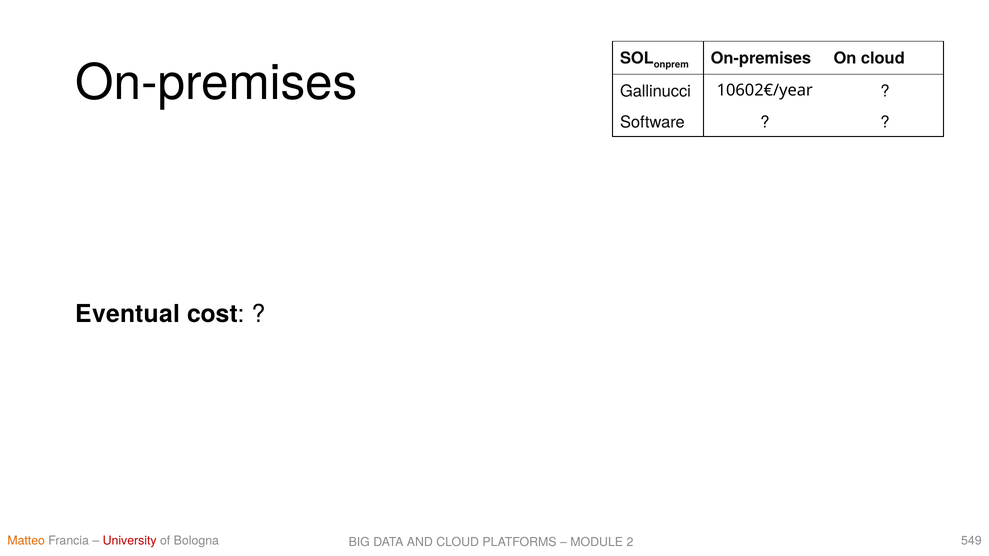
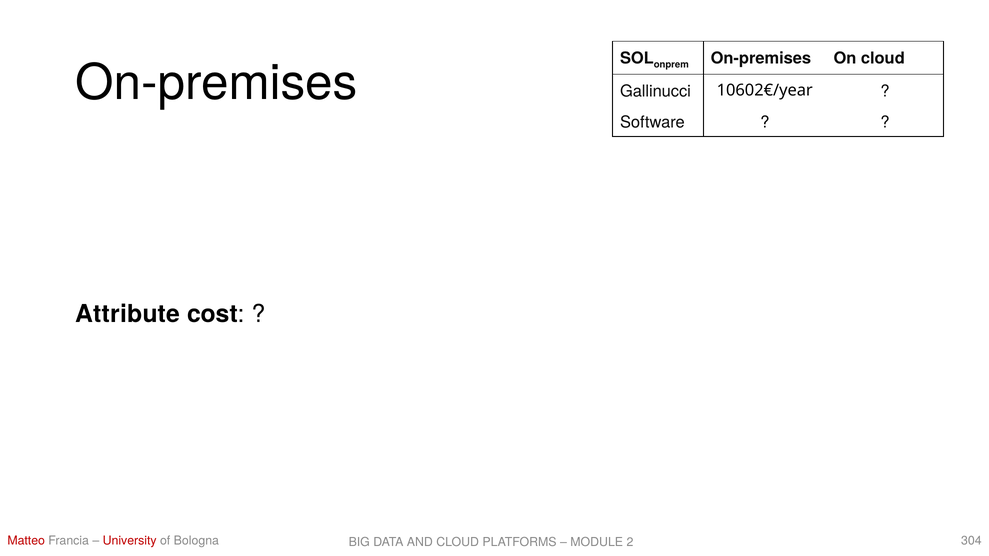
Eventual: Eventual -> Attribute (128, 314)
Matteo colour: orange -> red (26, 541)
549: 549 -> 304 (971, 541)
